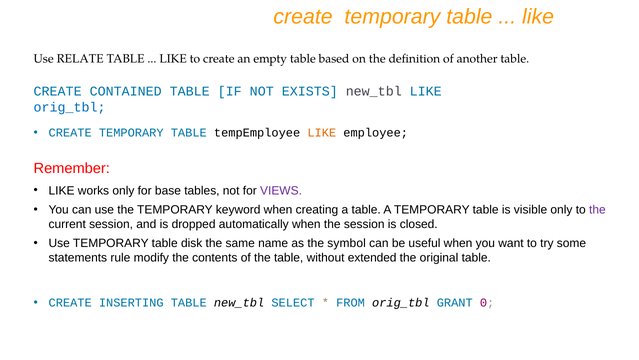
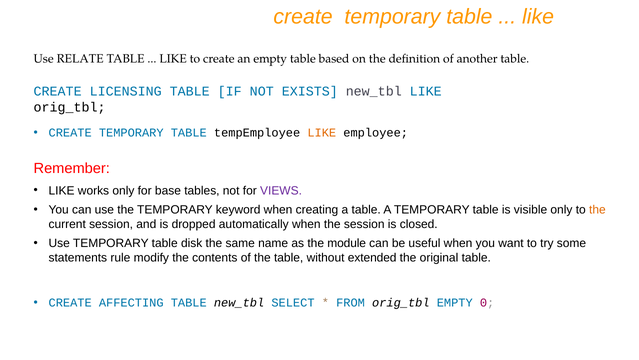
CONTAINED: CONTAINED -> LICENSING (126, 91)
orig_tbl colour: blue -> black (70, 107)
the colour: purple -> orange (597, 209)
symbol: symbol -> module (347, 243)
INSERTING: INSERTING -> AFFECTING (131, 302)
orig_tbl GRANT: GRANT -> EMPTY (455, 302)
